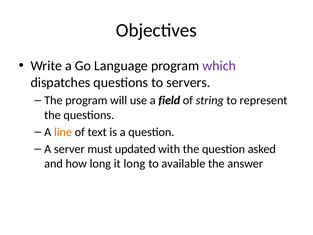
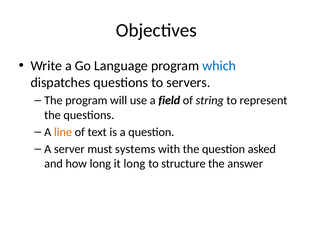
which colour: purple -> blue (219, 66)
updated: updated -> systems (135, 149)
available: available -> structure (183, 164)
